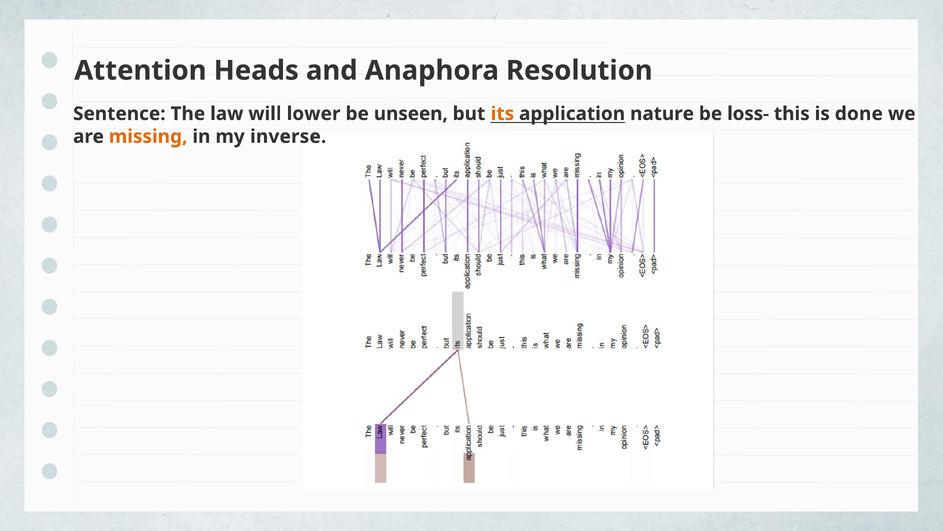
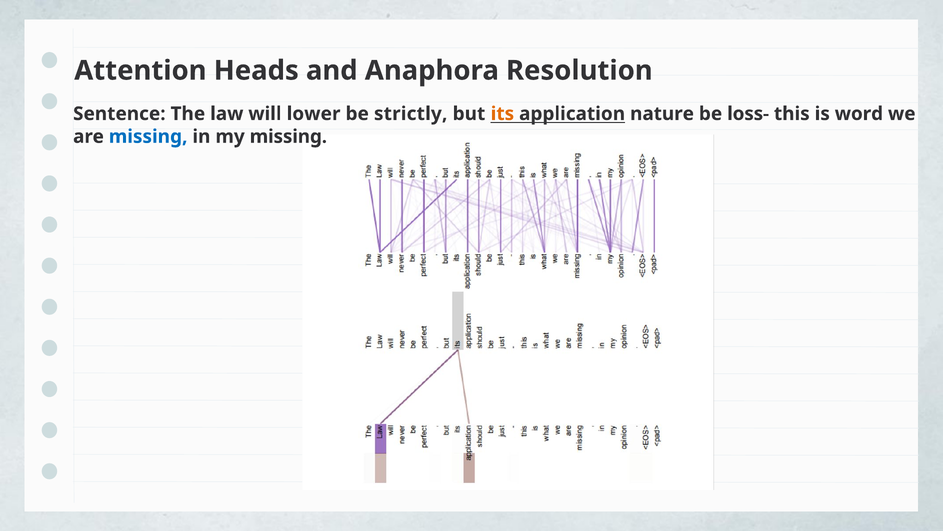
unseen: unseen -> strictly (411, 114)
done: done -> word (859, 114)
missing colour: orange -> blue (148, 136)
my inverse: inverse -> missing (288, 136)
